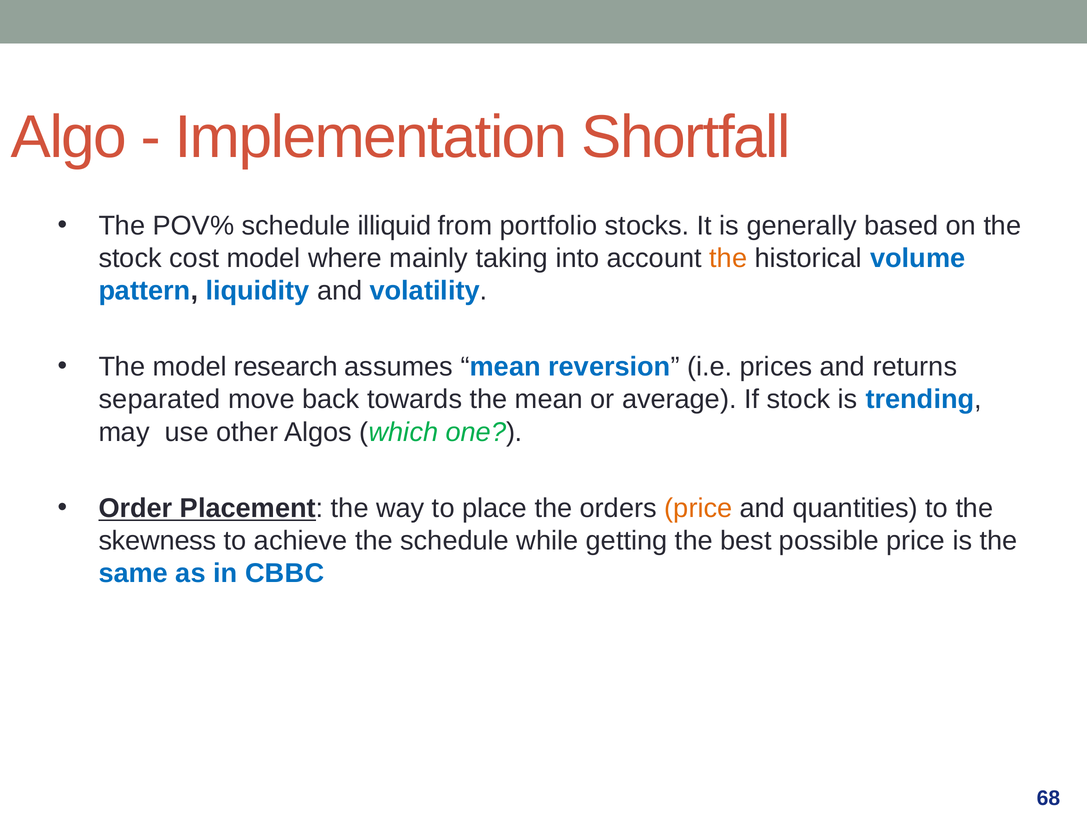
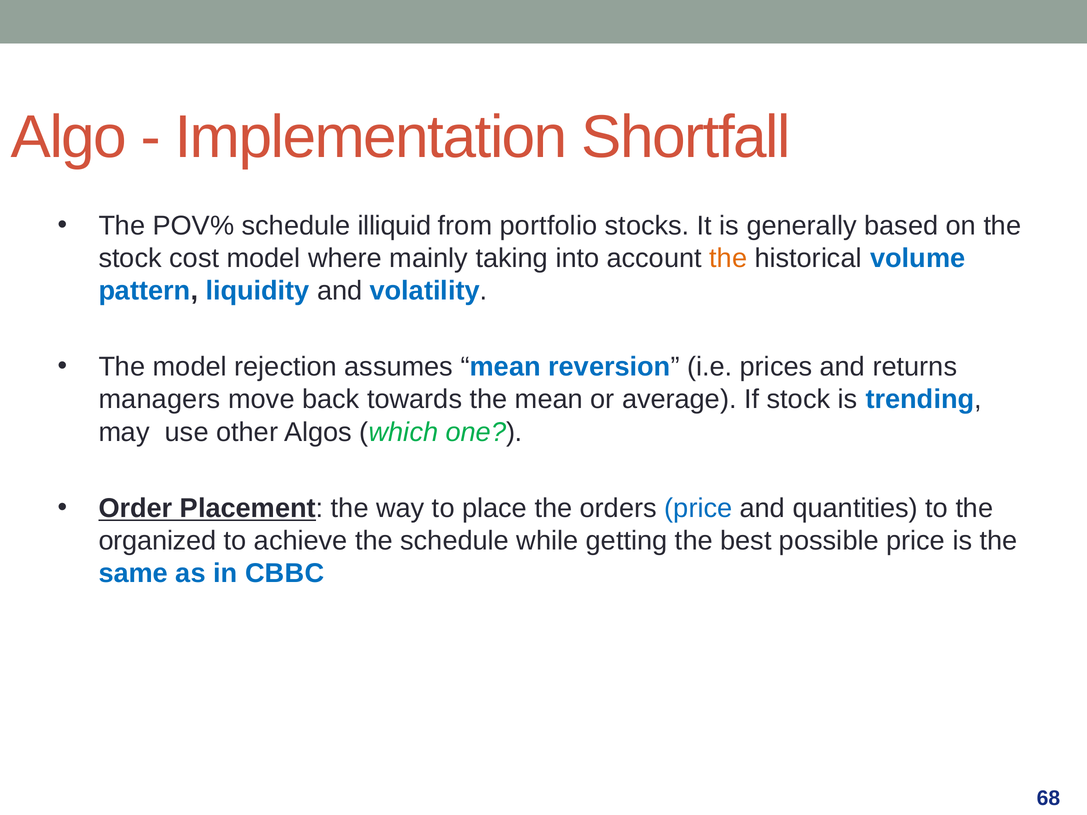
research: research -> rejection (286, 367)
separated: separated -> managers (160, 400)
price colour: orange -> blue (698, 508)
skewness: skewness -> organized (157, 541)
